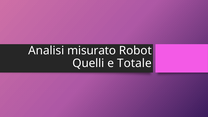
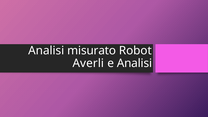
Quelli: Quelli -> Averli (88, 63)
e Totale: Totale -> Analisi (134, 63)
